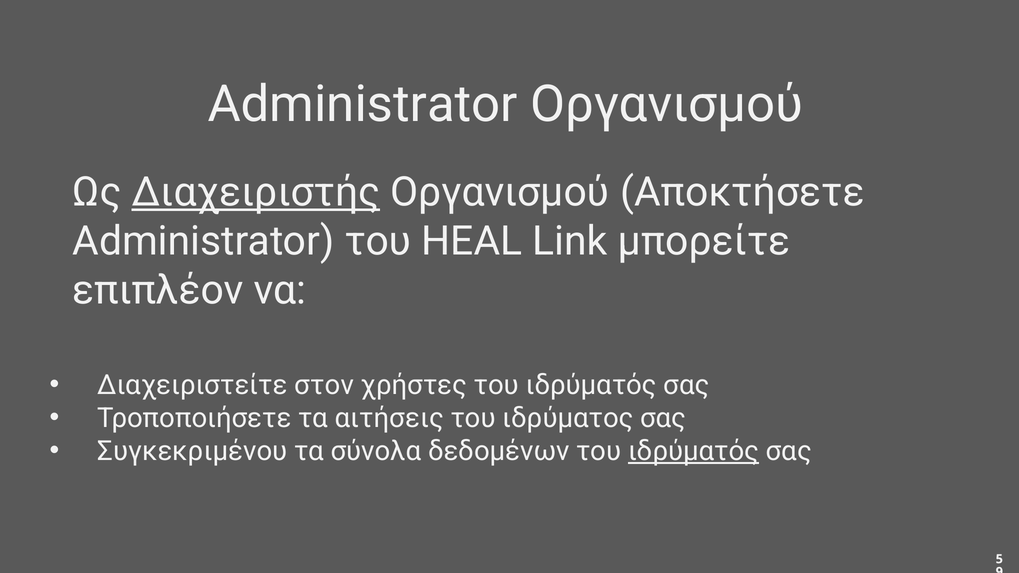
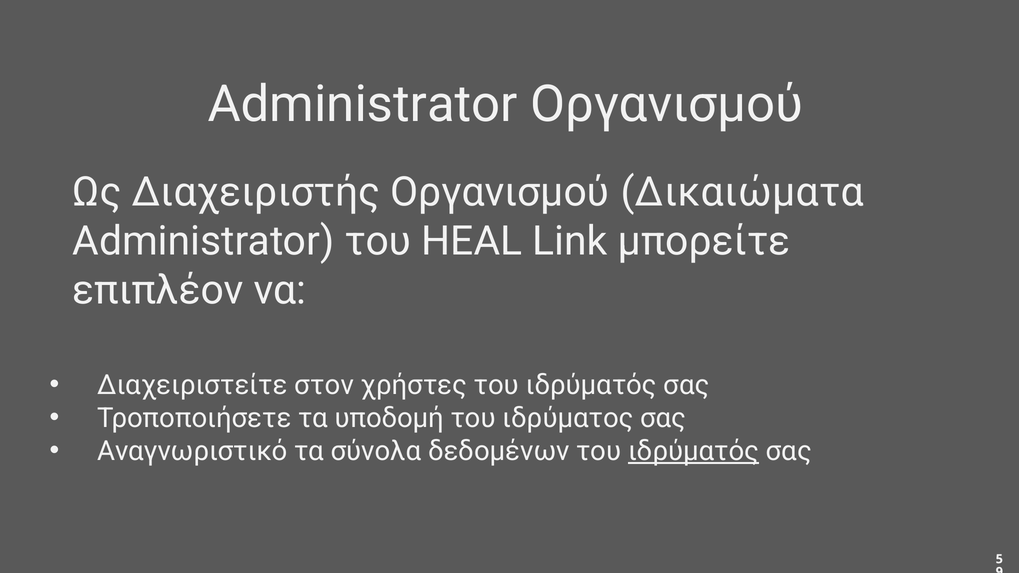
Διαχειριστής underline: present -> none (256, 192)
Αποκτήσετε: Αποκτήσετε -> Δικαιώματα (742, 192)
αιτήσεις: αιτήσεις -> υποδομή (389, 418)
Συγκεκριμένου: Συγκεκριμένου -> Αναγνωριστικό (192, 451)
